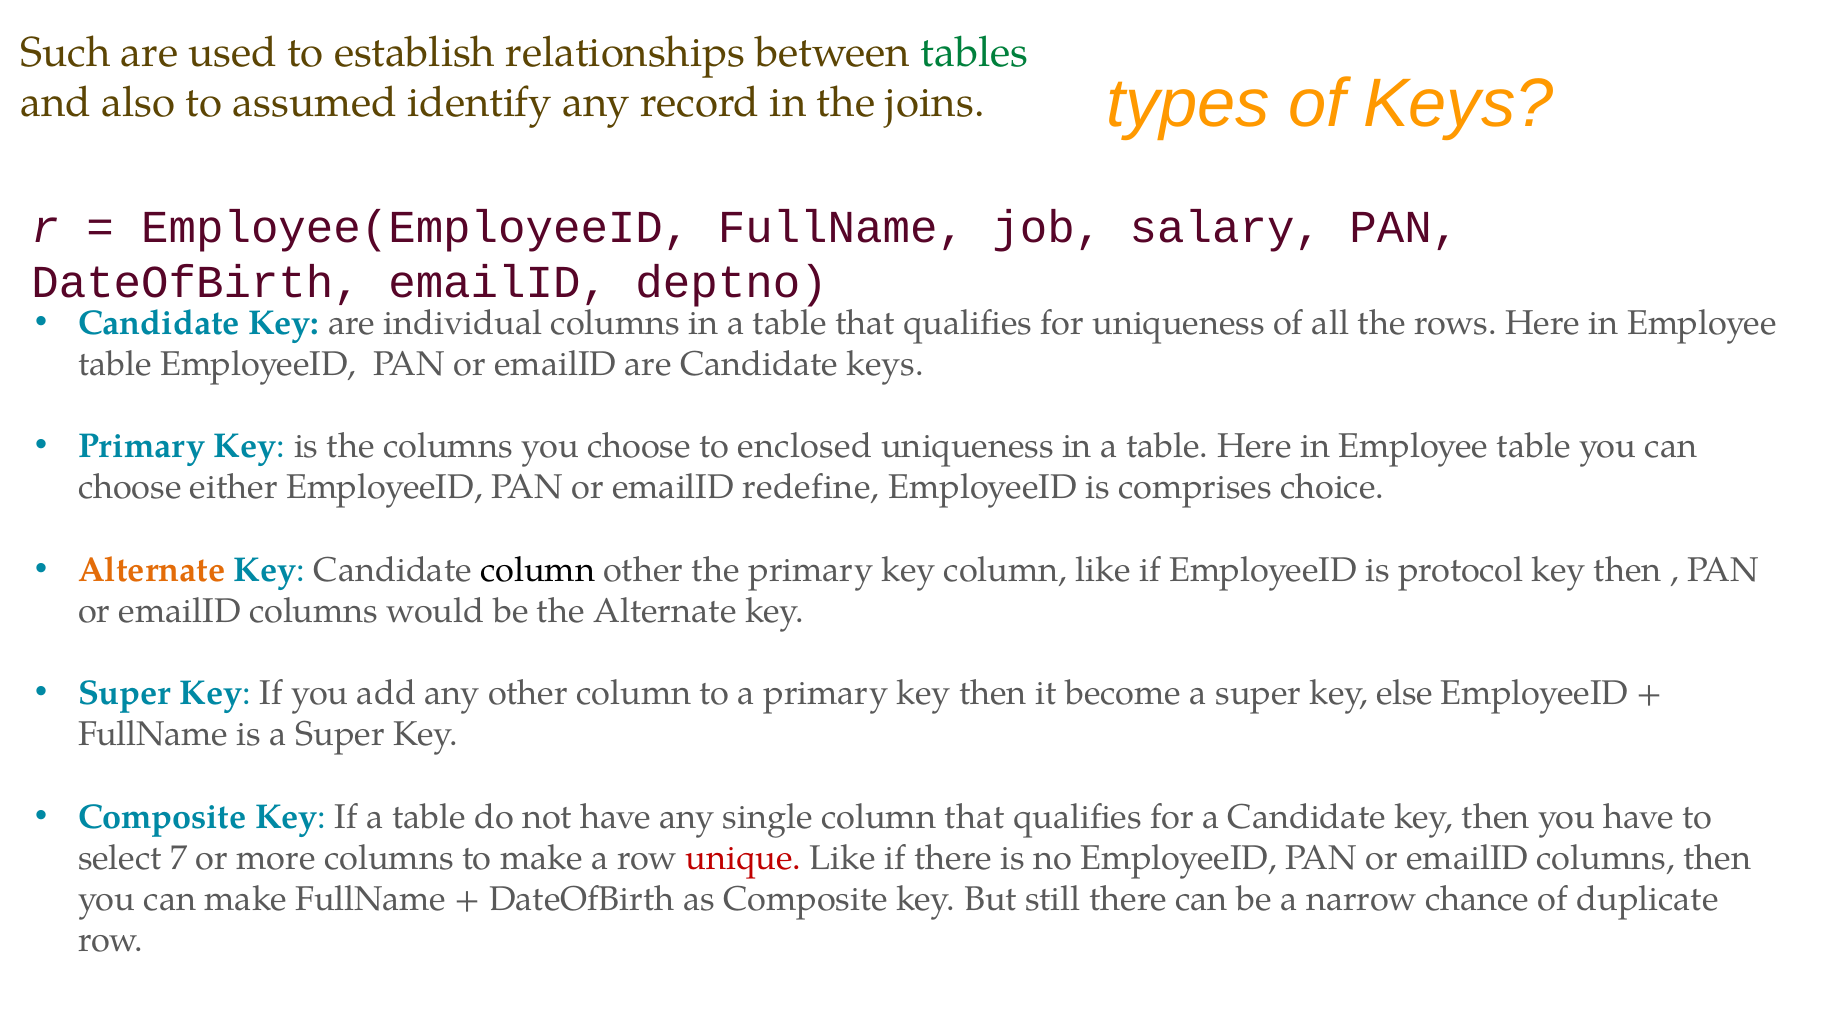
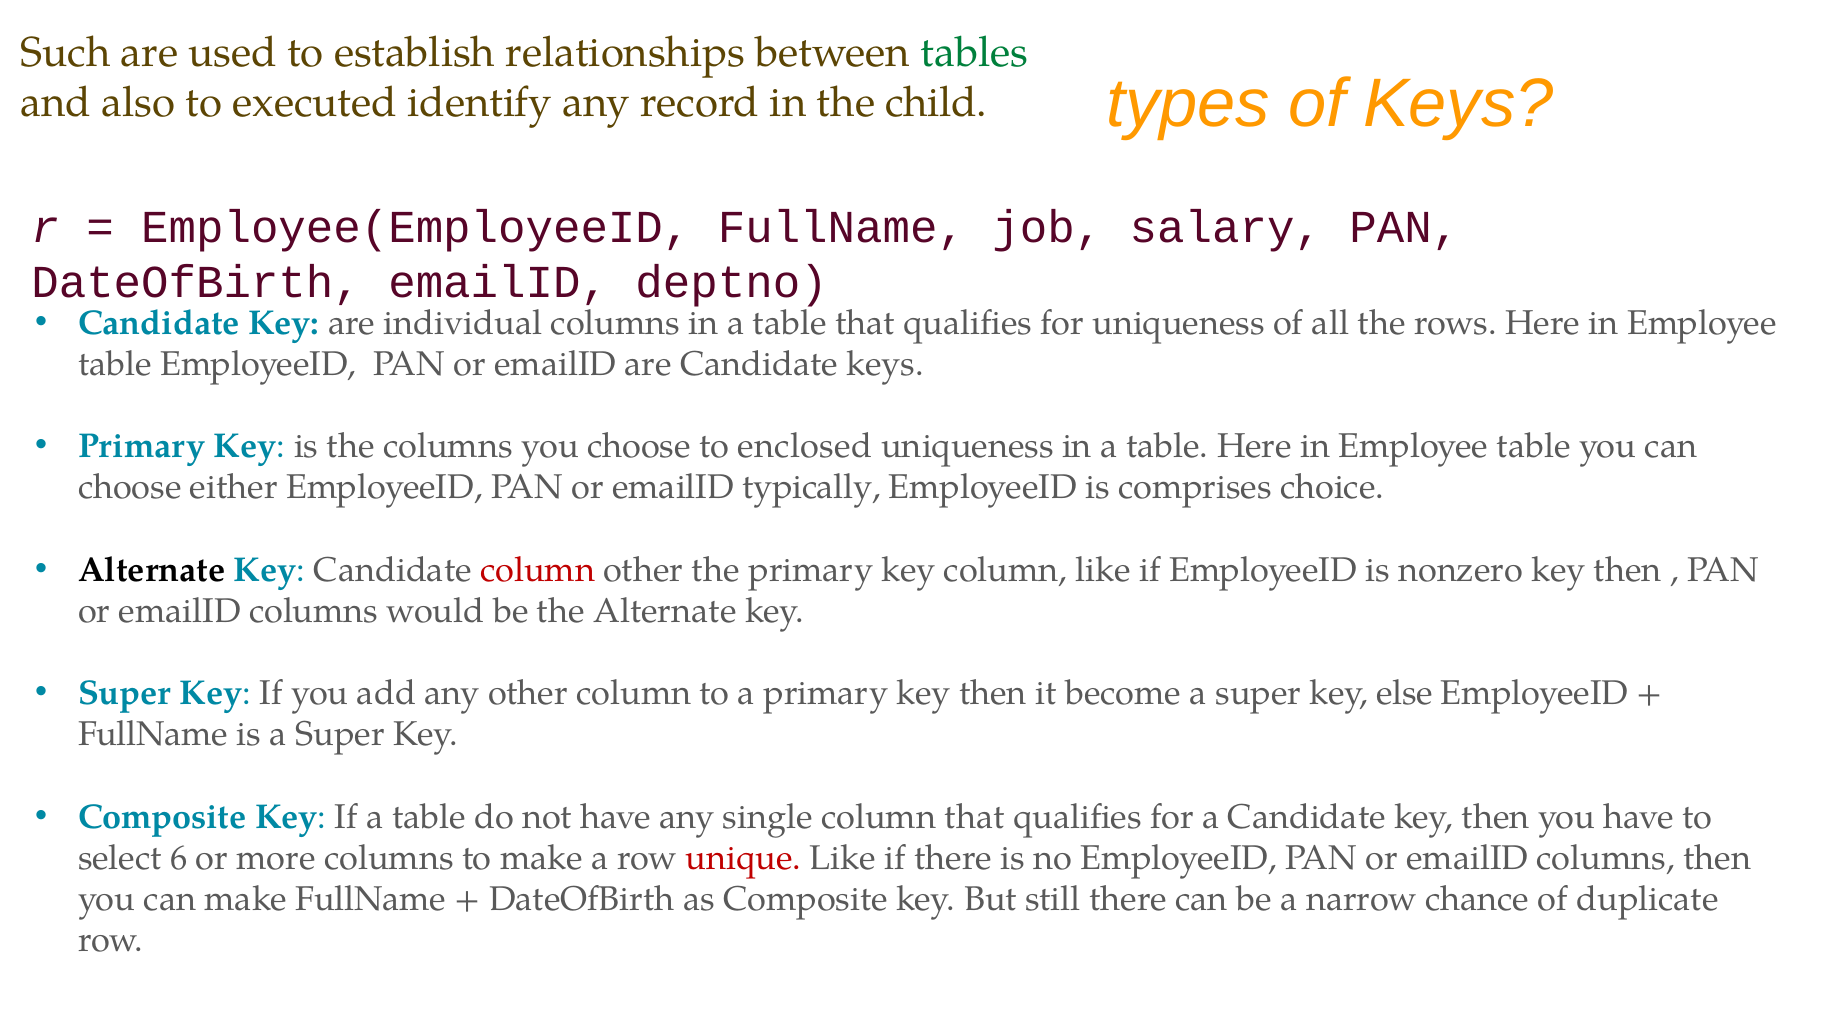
assumed: assumed -> executed (315, 103)
joins: joins -> child (936, 103)
redefine: redefine -> typically (812, 488)
Alternate colour: orange -> black (152, 570)
column colour: black -> red (538, 570)
protocol: protocol -> nonzero (1461, 570)
7: 7 -> 6 (179, 858)
